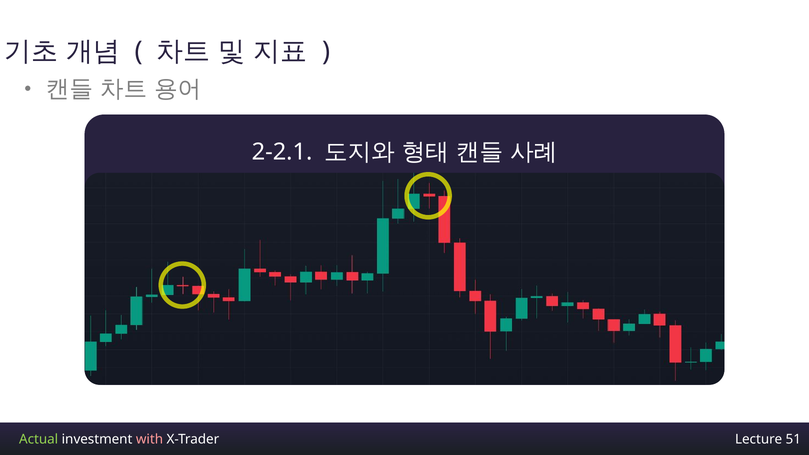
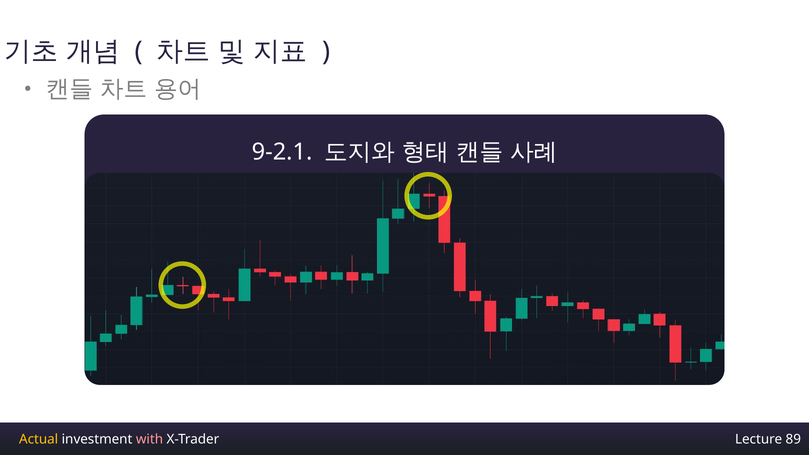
2-2.1: 2-2.1 -> 9-2.1 (282, 152)
Actual colour: light green -> yellow (39, 439)
51: 51 -> 89 (793, 439)
